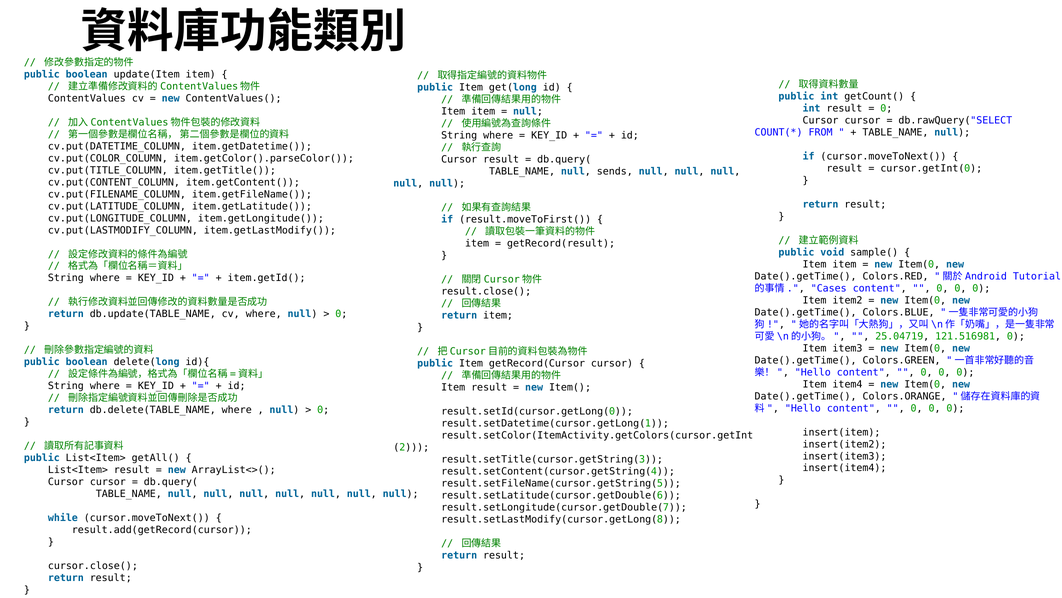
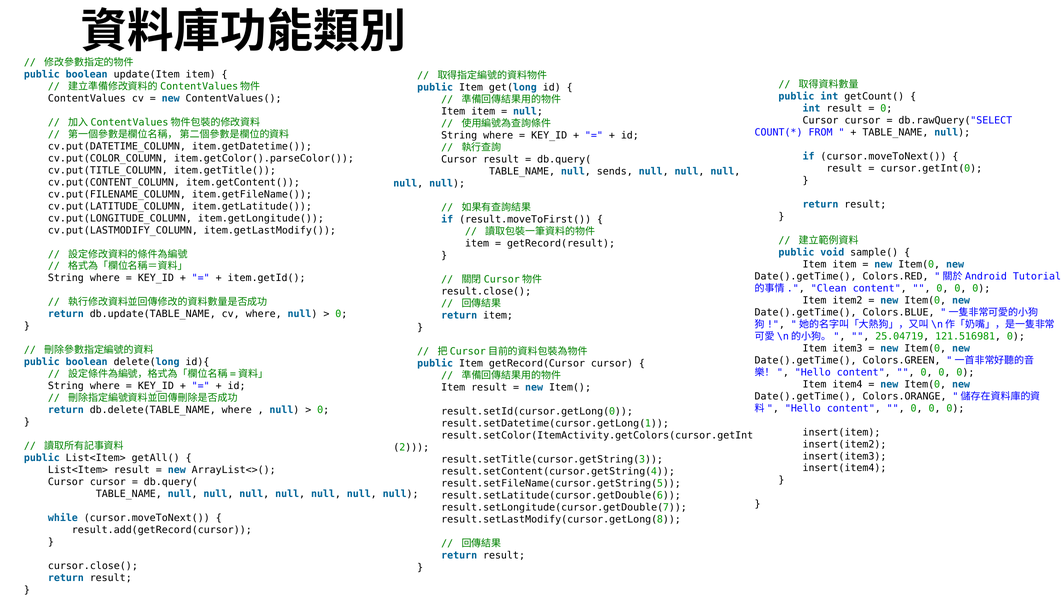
Cases: Cases -> Clean (829, 288)
